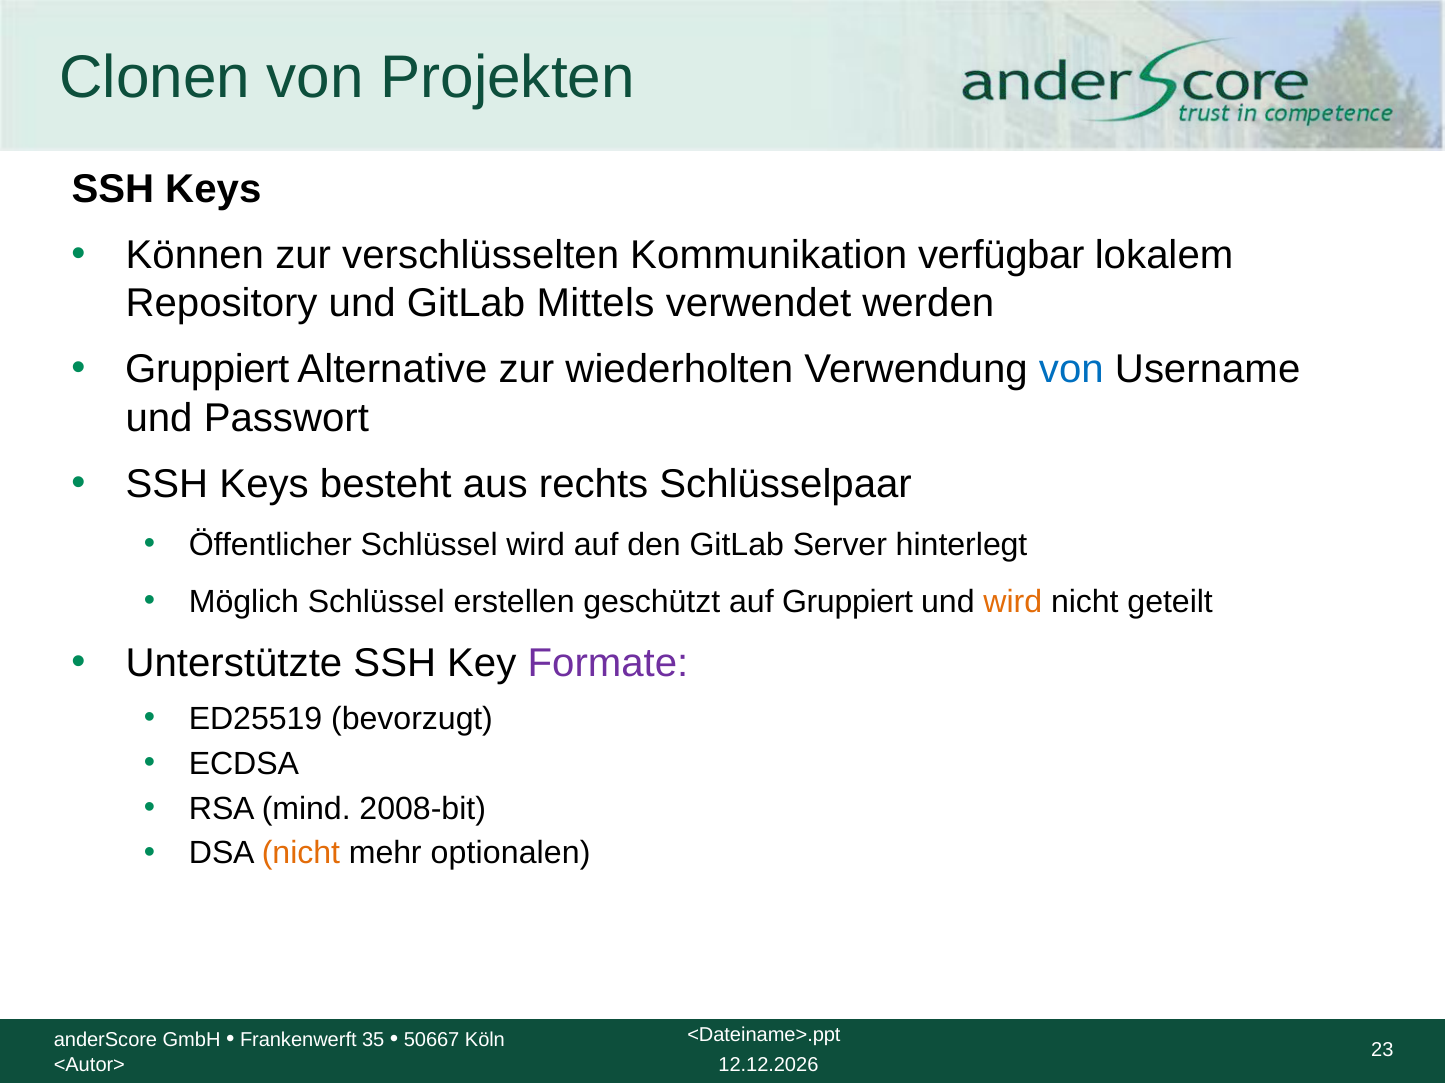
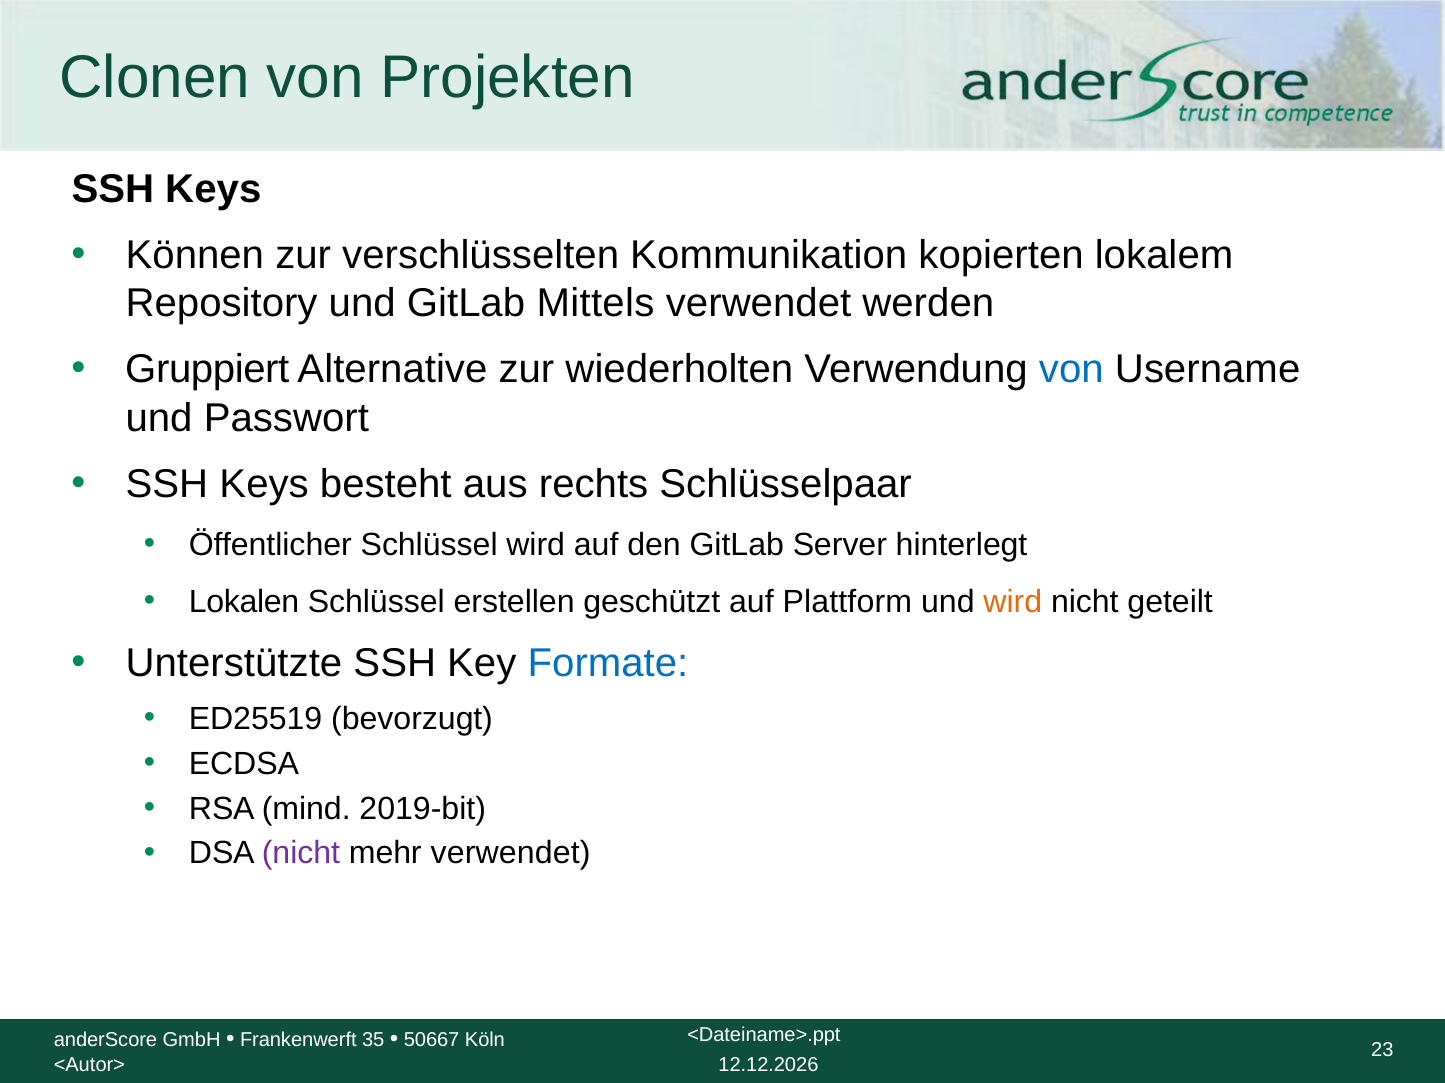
verfügbar: verfügbar -> kopierten (1001, 255)
Möglich: Möglich -> Lokalen (244, 602)
auf Gruppiert: Gruppiert -> Plattform (847, 602)
Formate colour: purple -> blue (608, 664)
2008-bit: 2008-bit -> 2019-bit (423, 809)
nicht colour: orange -> purple (301, 854)
mehr optionalen: optionalen -> verwendet (511, 854)
